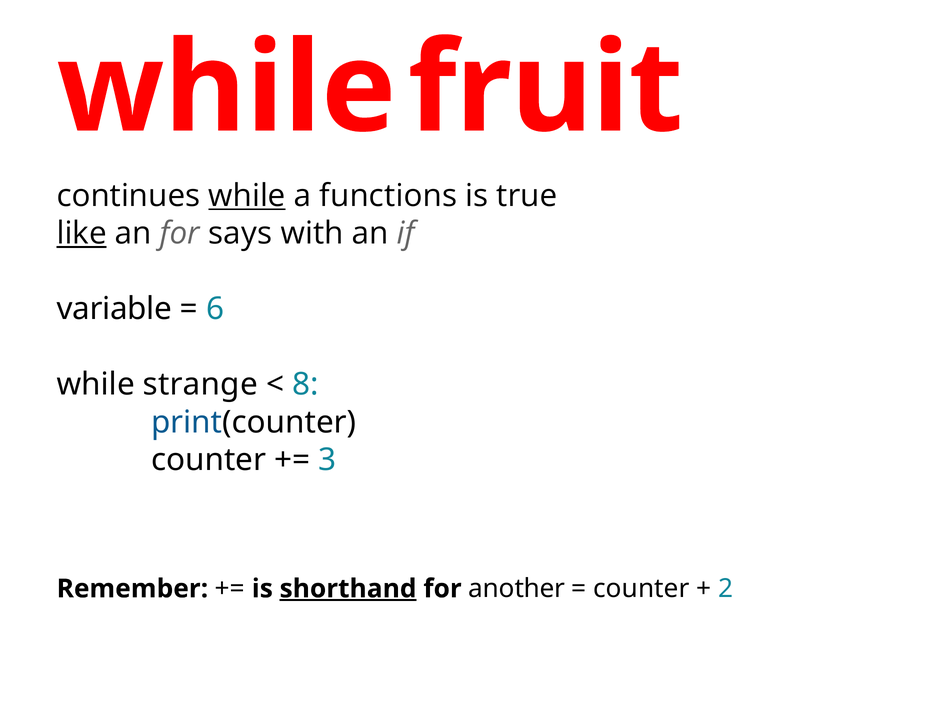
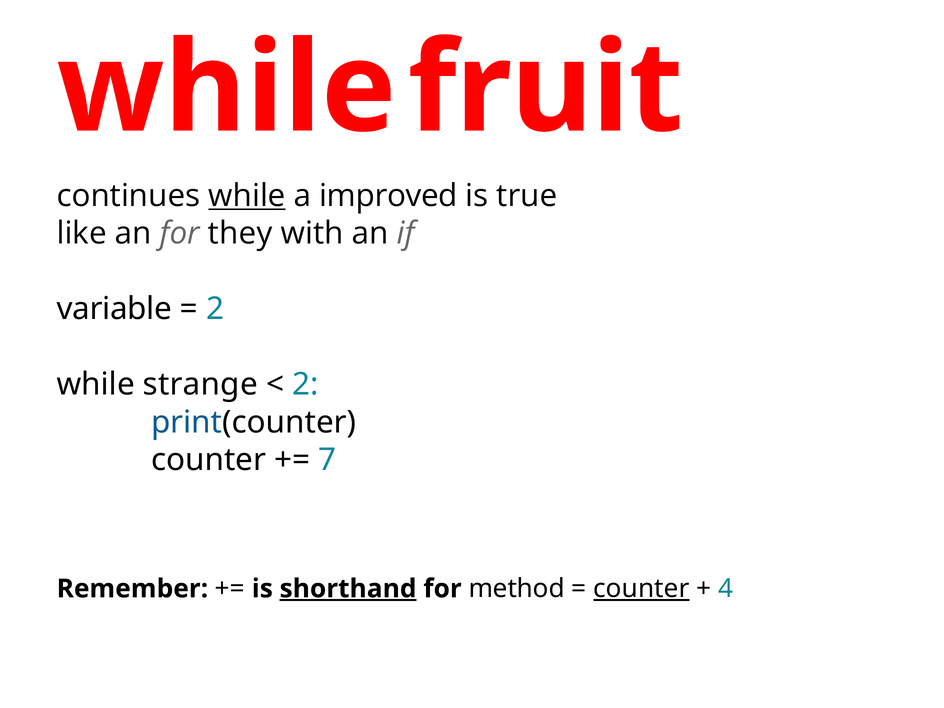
functions: functions -> improved (388, 196)
like underline: present -> none (82, 233)
says: says -> they (240, 233)
6: 6 -> 2 (215, 309)
8: 8 -> 2 (306, 385)
3: 3 -> 7 (327, 460)
another: another -> method (517, 589)
counter underline: none -> present (641, 589)
2: 2 -> 4 (726, 589)
